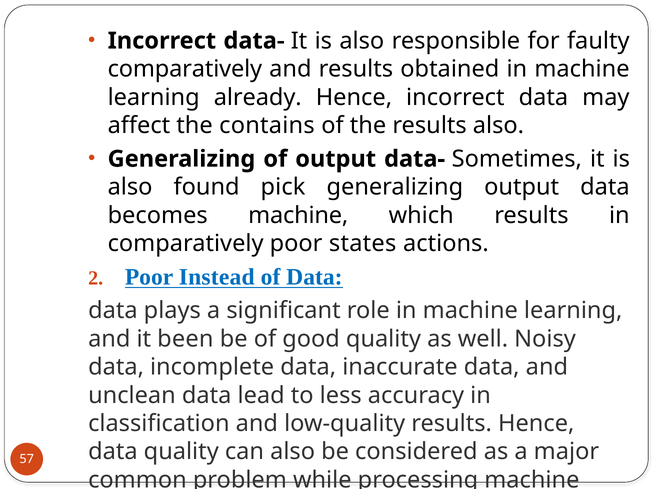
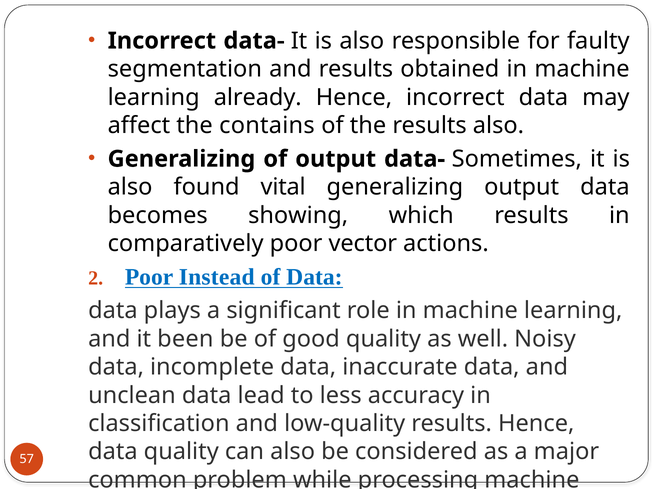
comparatively: comparatively -> segmentation (185, 69)
pick: pick -> vital (283, 187)
becomes machine: machine -> showing (298, 216)
states: states -> vector (363, 244)
